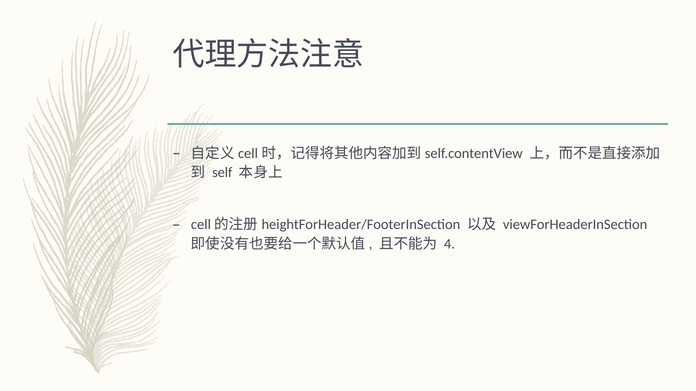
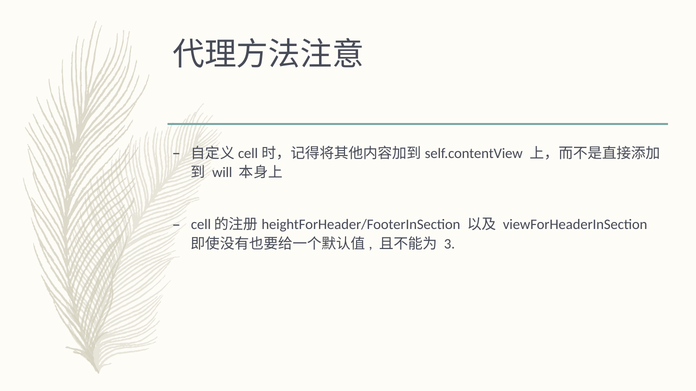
self: self -> will (222, 173)
4: 4 -> 3 (449, 244)
